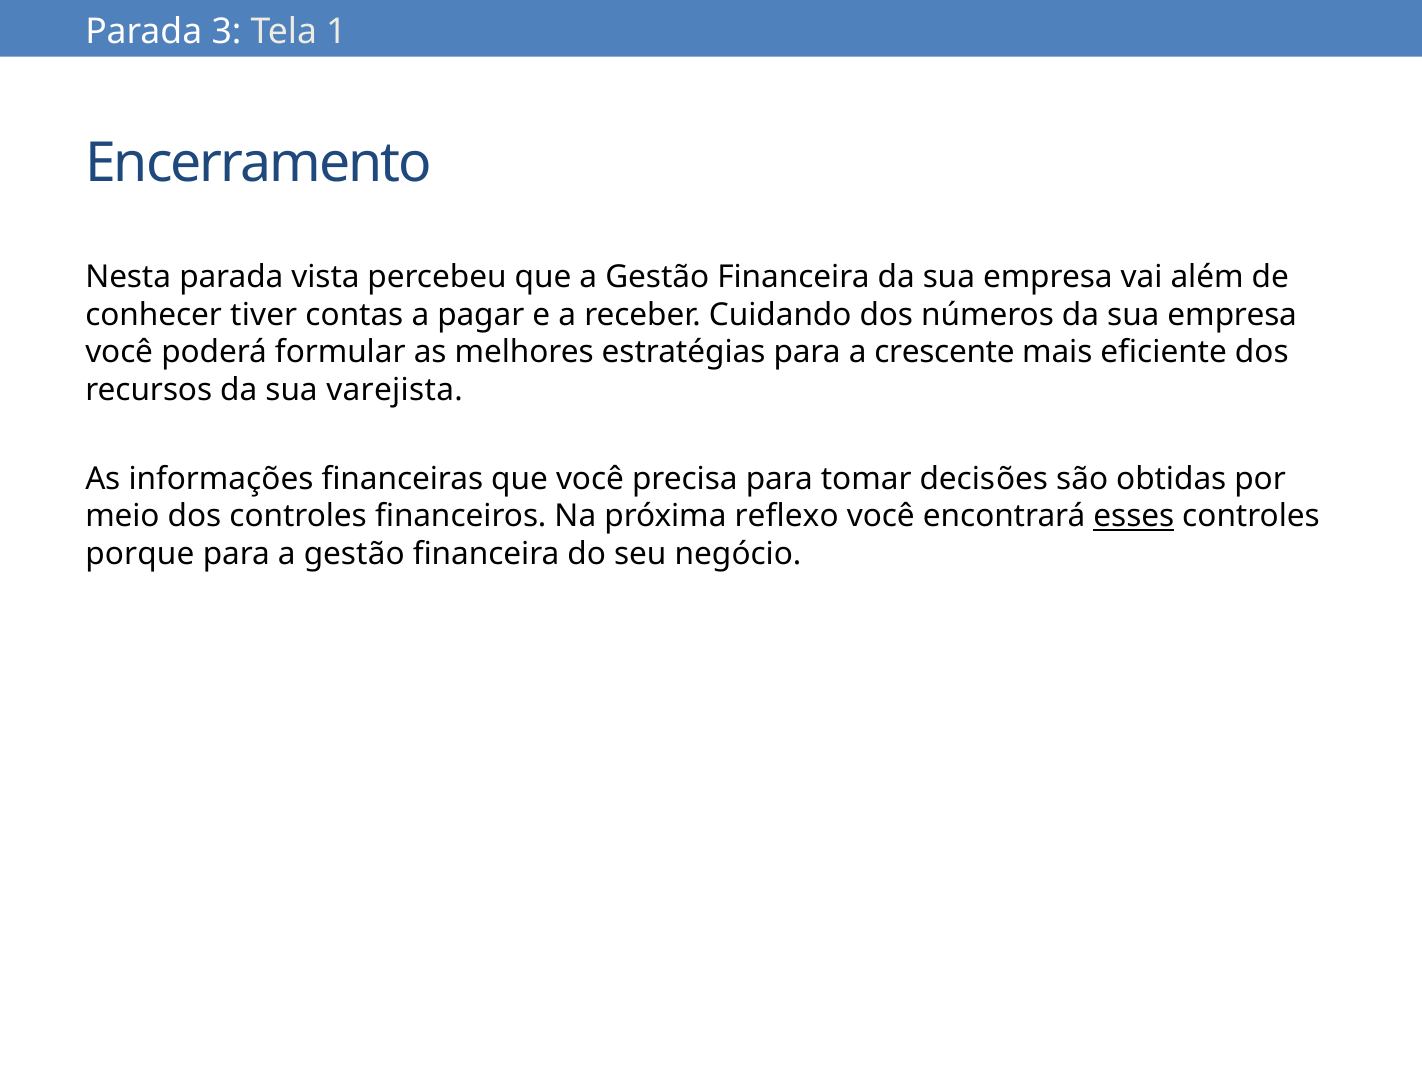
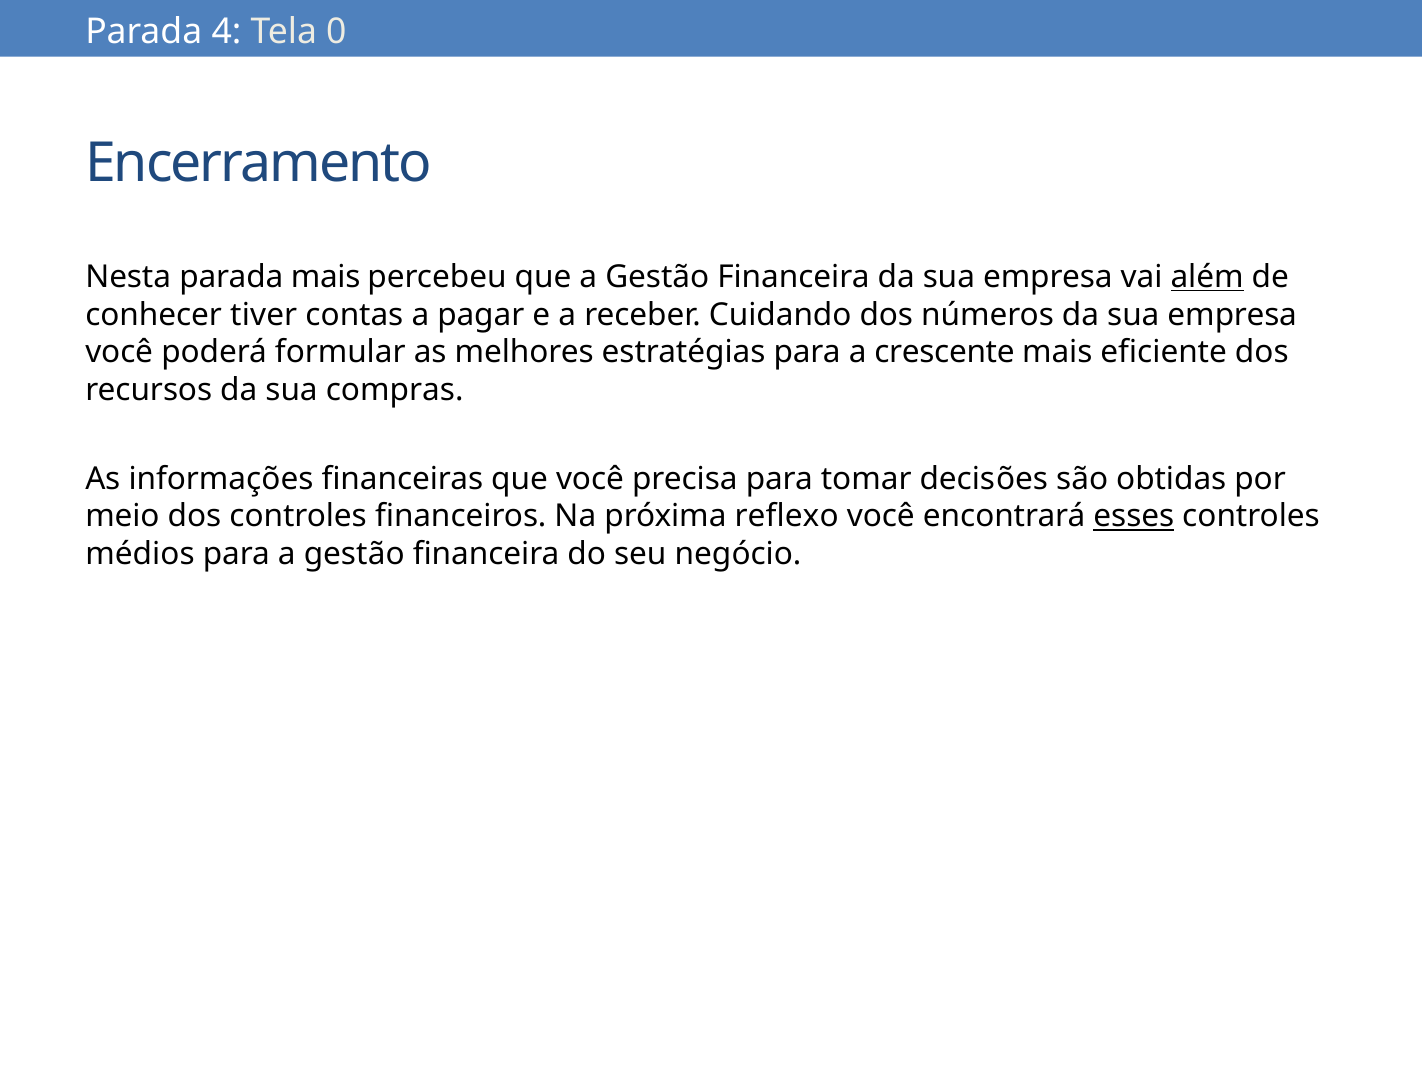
3: 3 -> 4 (226, 32)
1: 1 -> 0 (336, 32)
parada vista: vista -> mais (326, 277)
além underline: none -> present (1207, 277)
varejista: varejista -> compras (395, 391)
porque: porque -> médios (140, 555)
